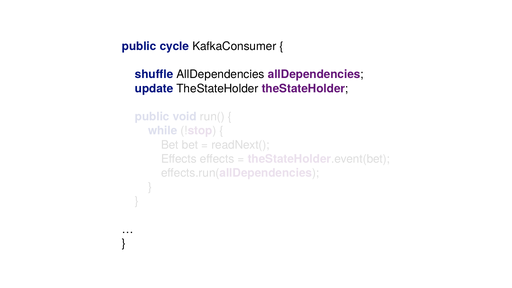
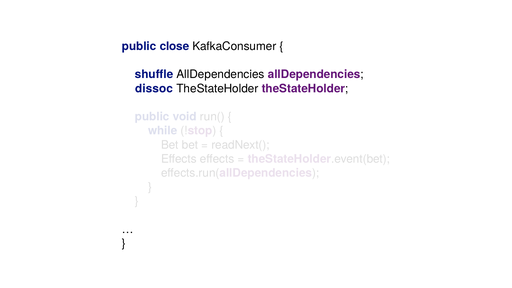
cycle: cycle -> close (174, 46)
update: update -> dissoc (154, 89)
